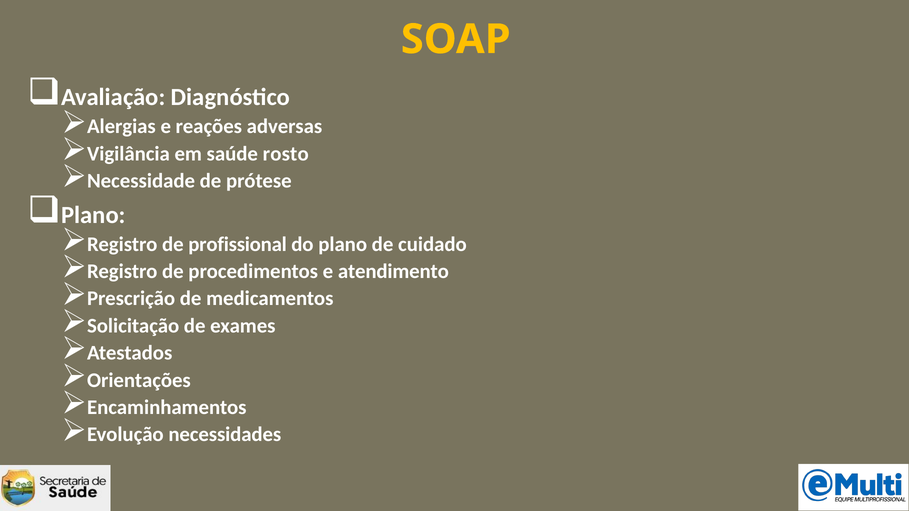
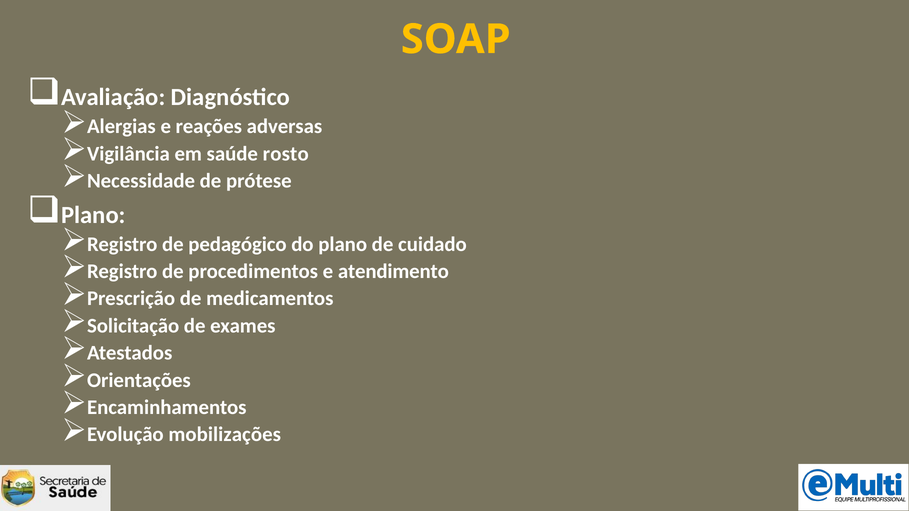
profissional: profissional -> pedagógico (237, 244)
necessidades: necessidades -> mobilizações (225, 435)
